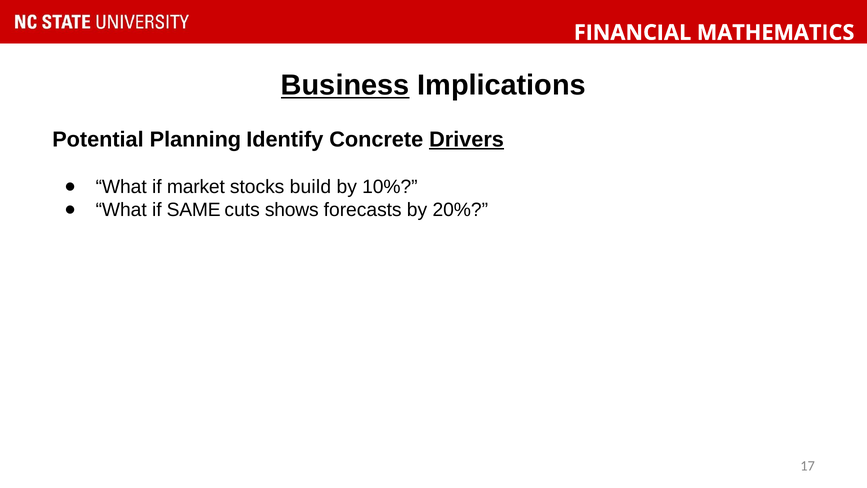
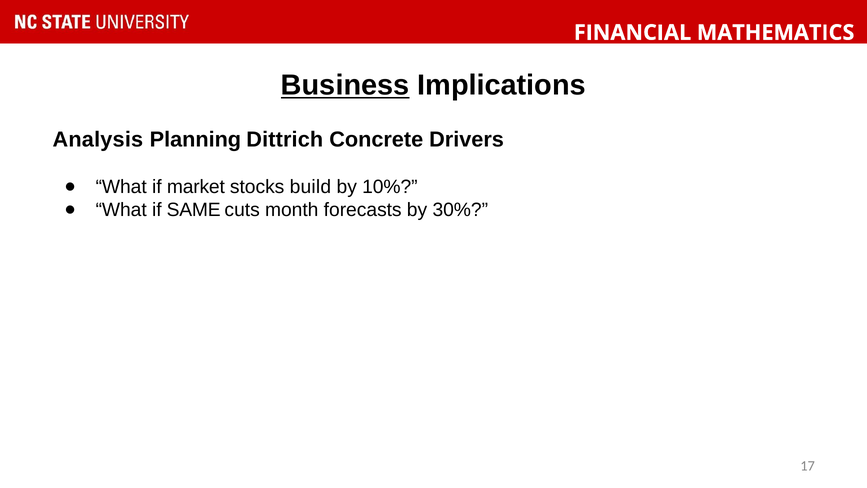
Potential: Potential -> Analysis (98, 139)
Identify: Identify -> Dittrich (285, 139)
Drivers underline: present -> none (467, 139)
shows: shows -> month (292, 210)
20%: 20% -> 30% (460, 210)
